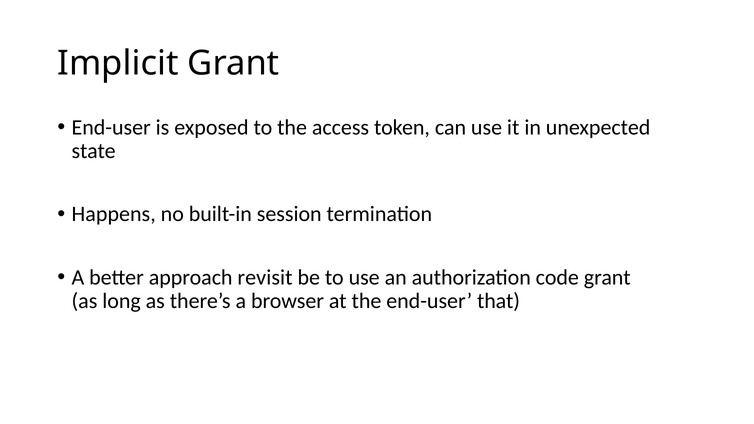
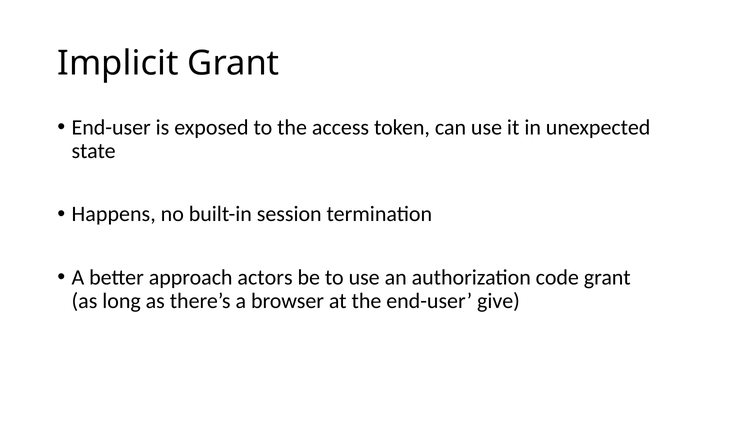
revisit: revisit -> actors (265, 277)
that: that -> give (498, 301)
